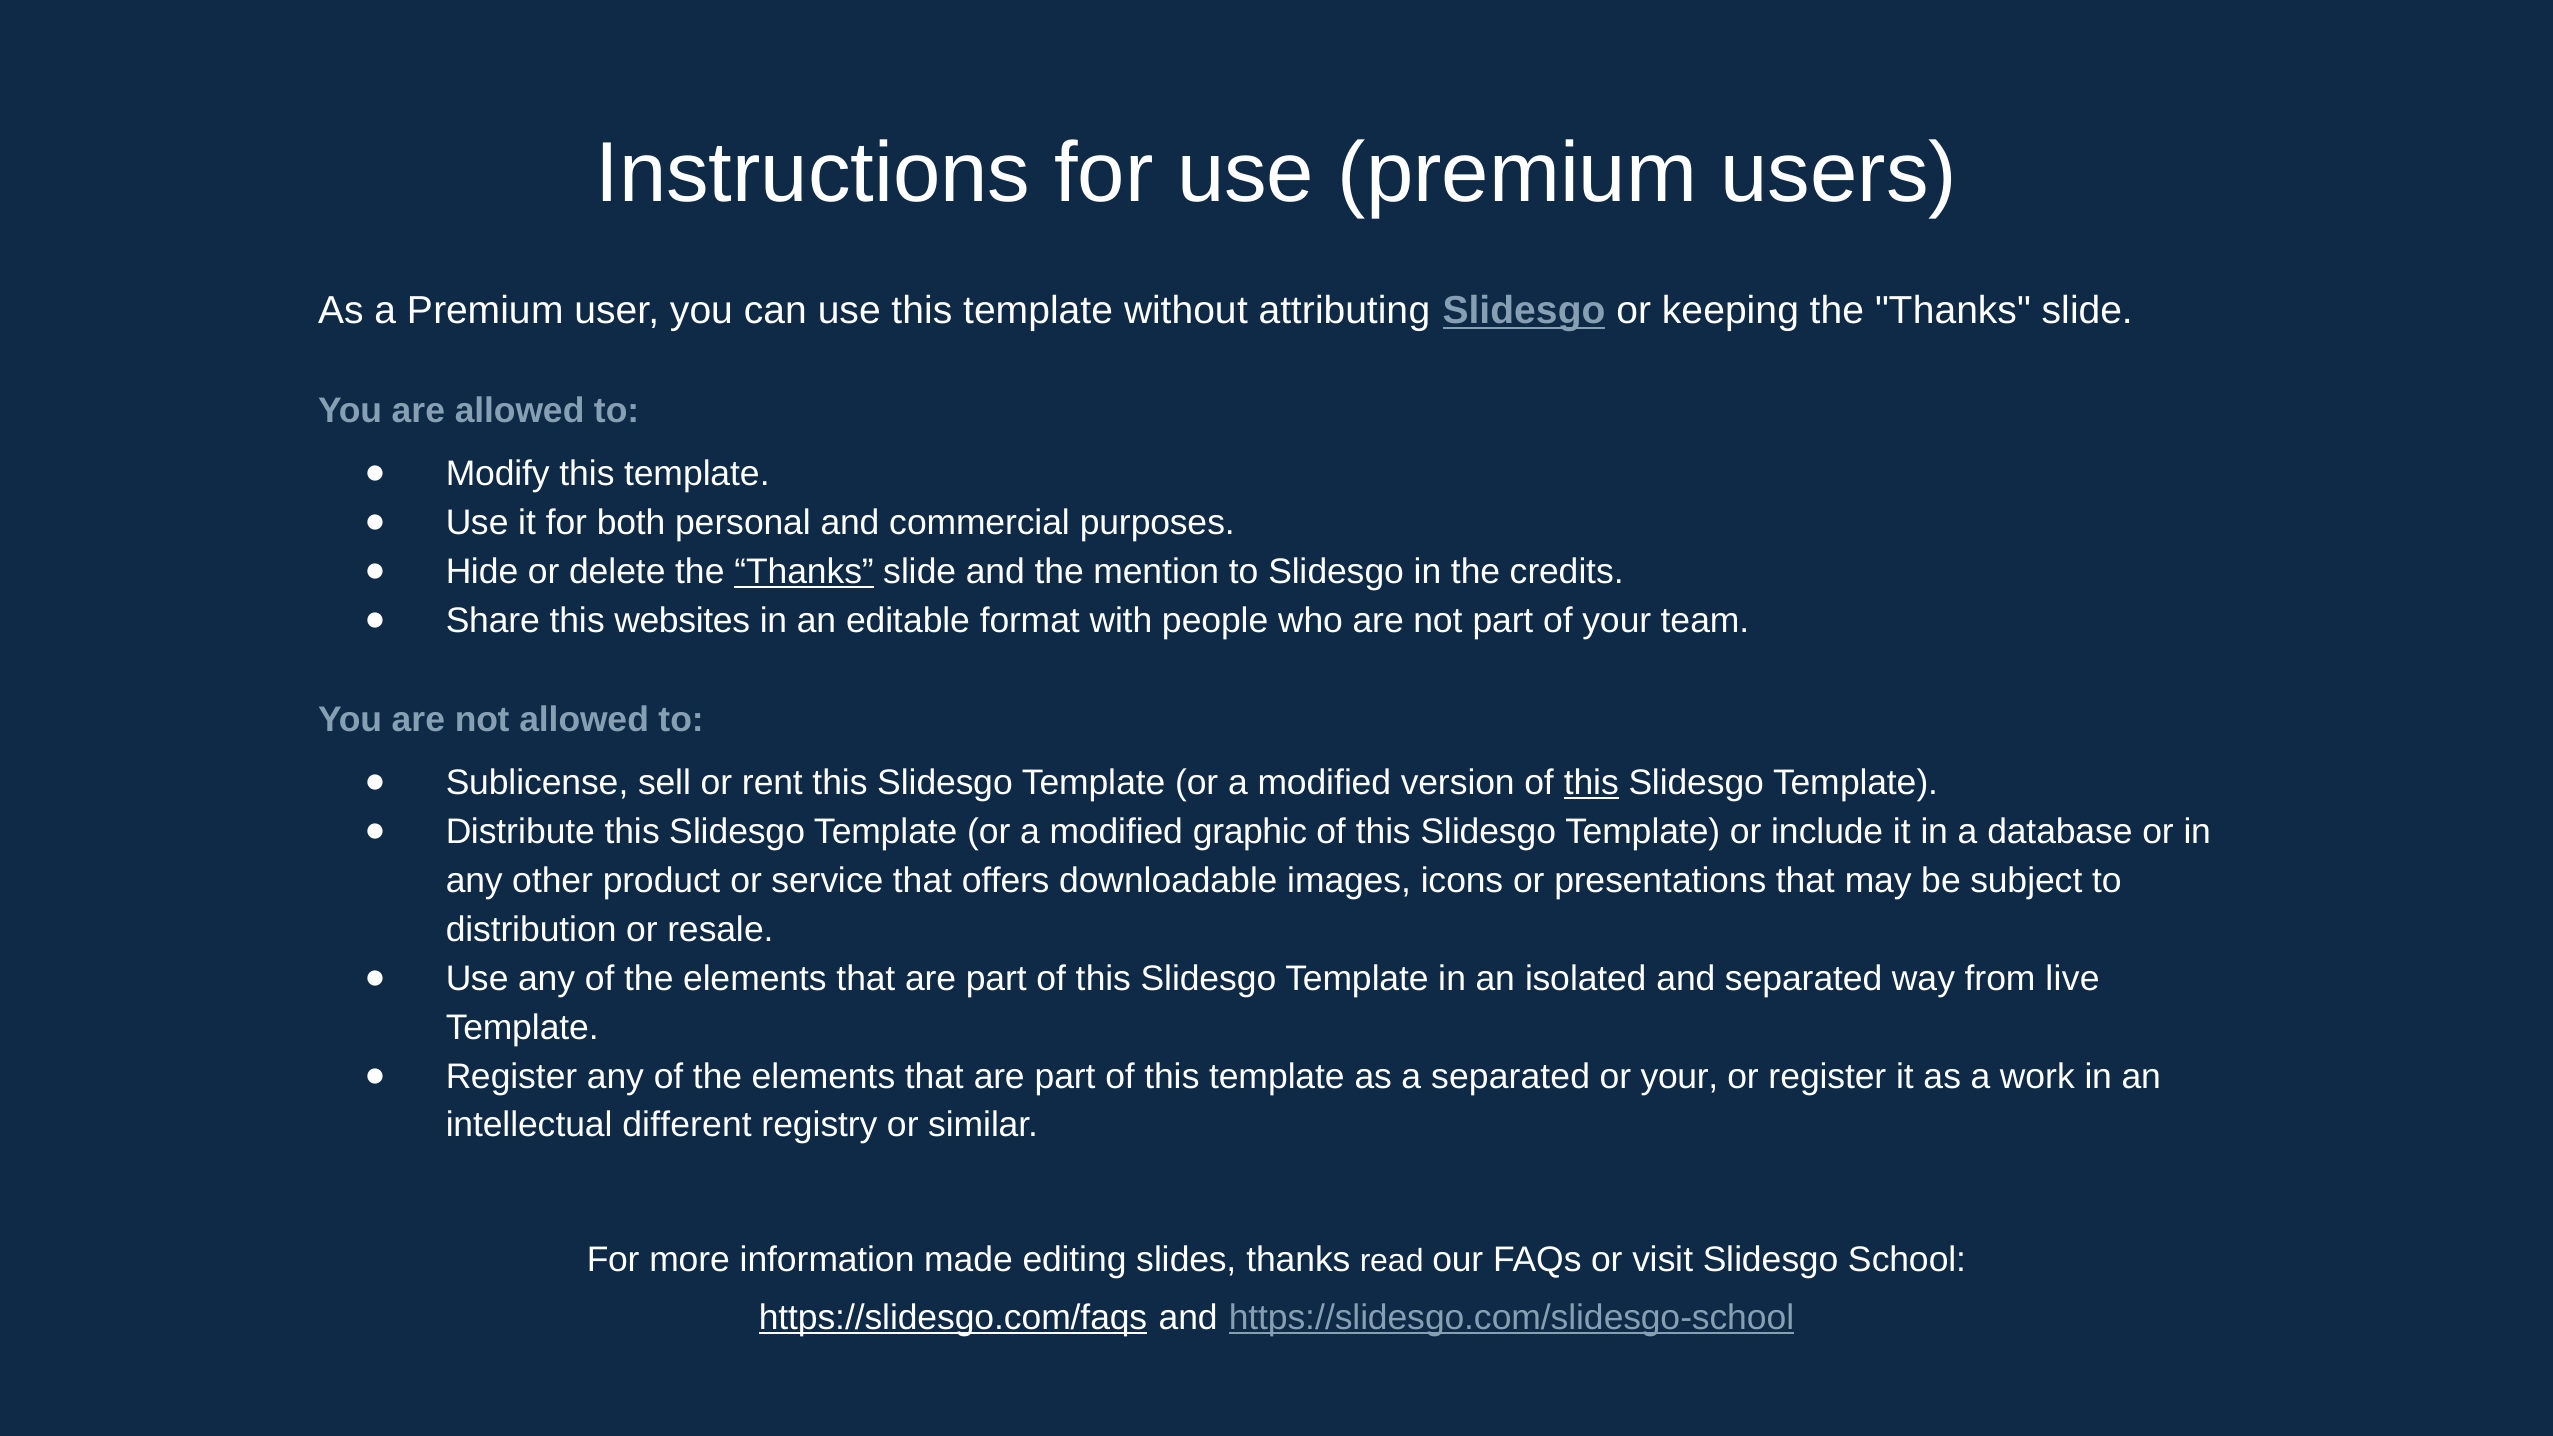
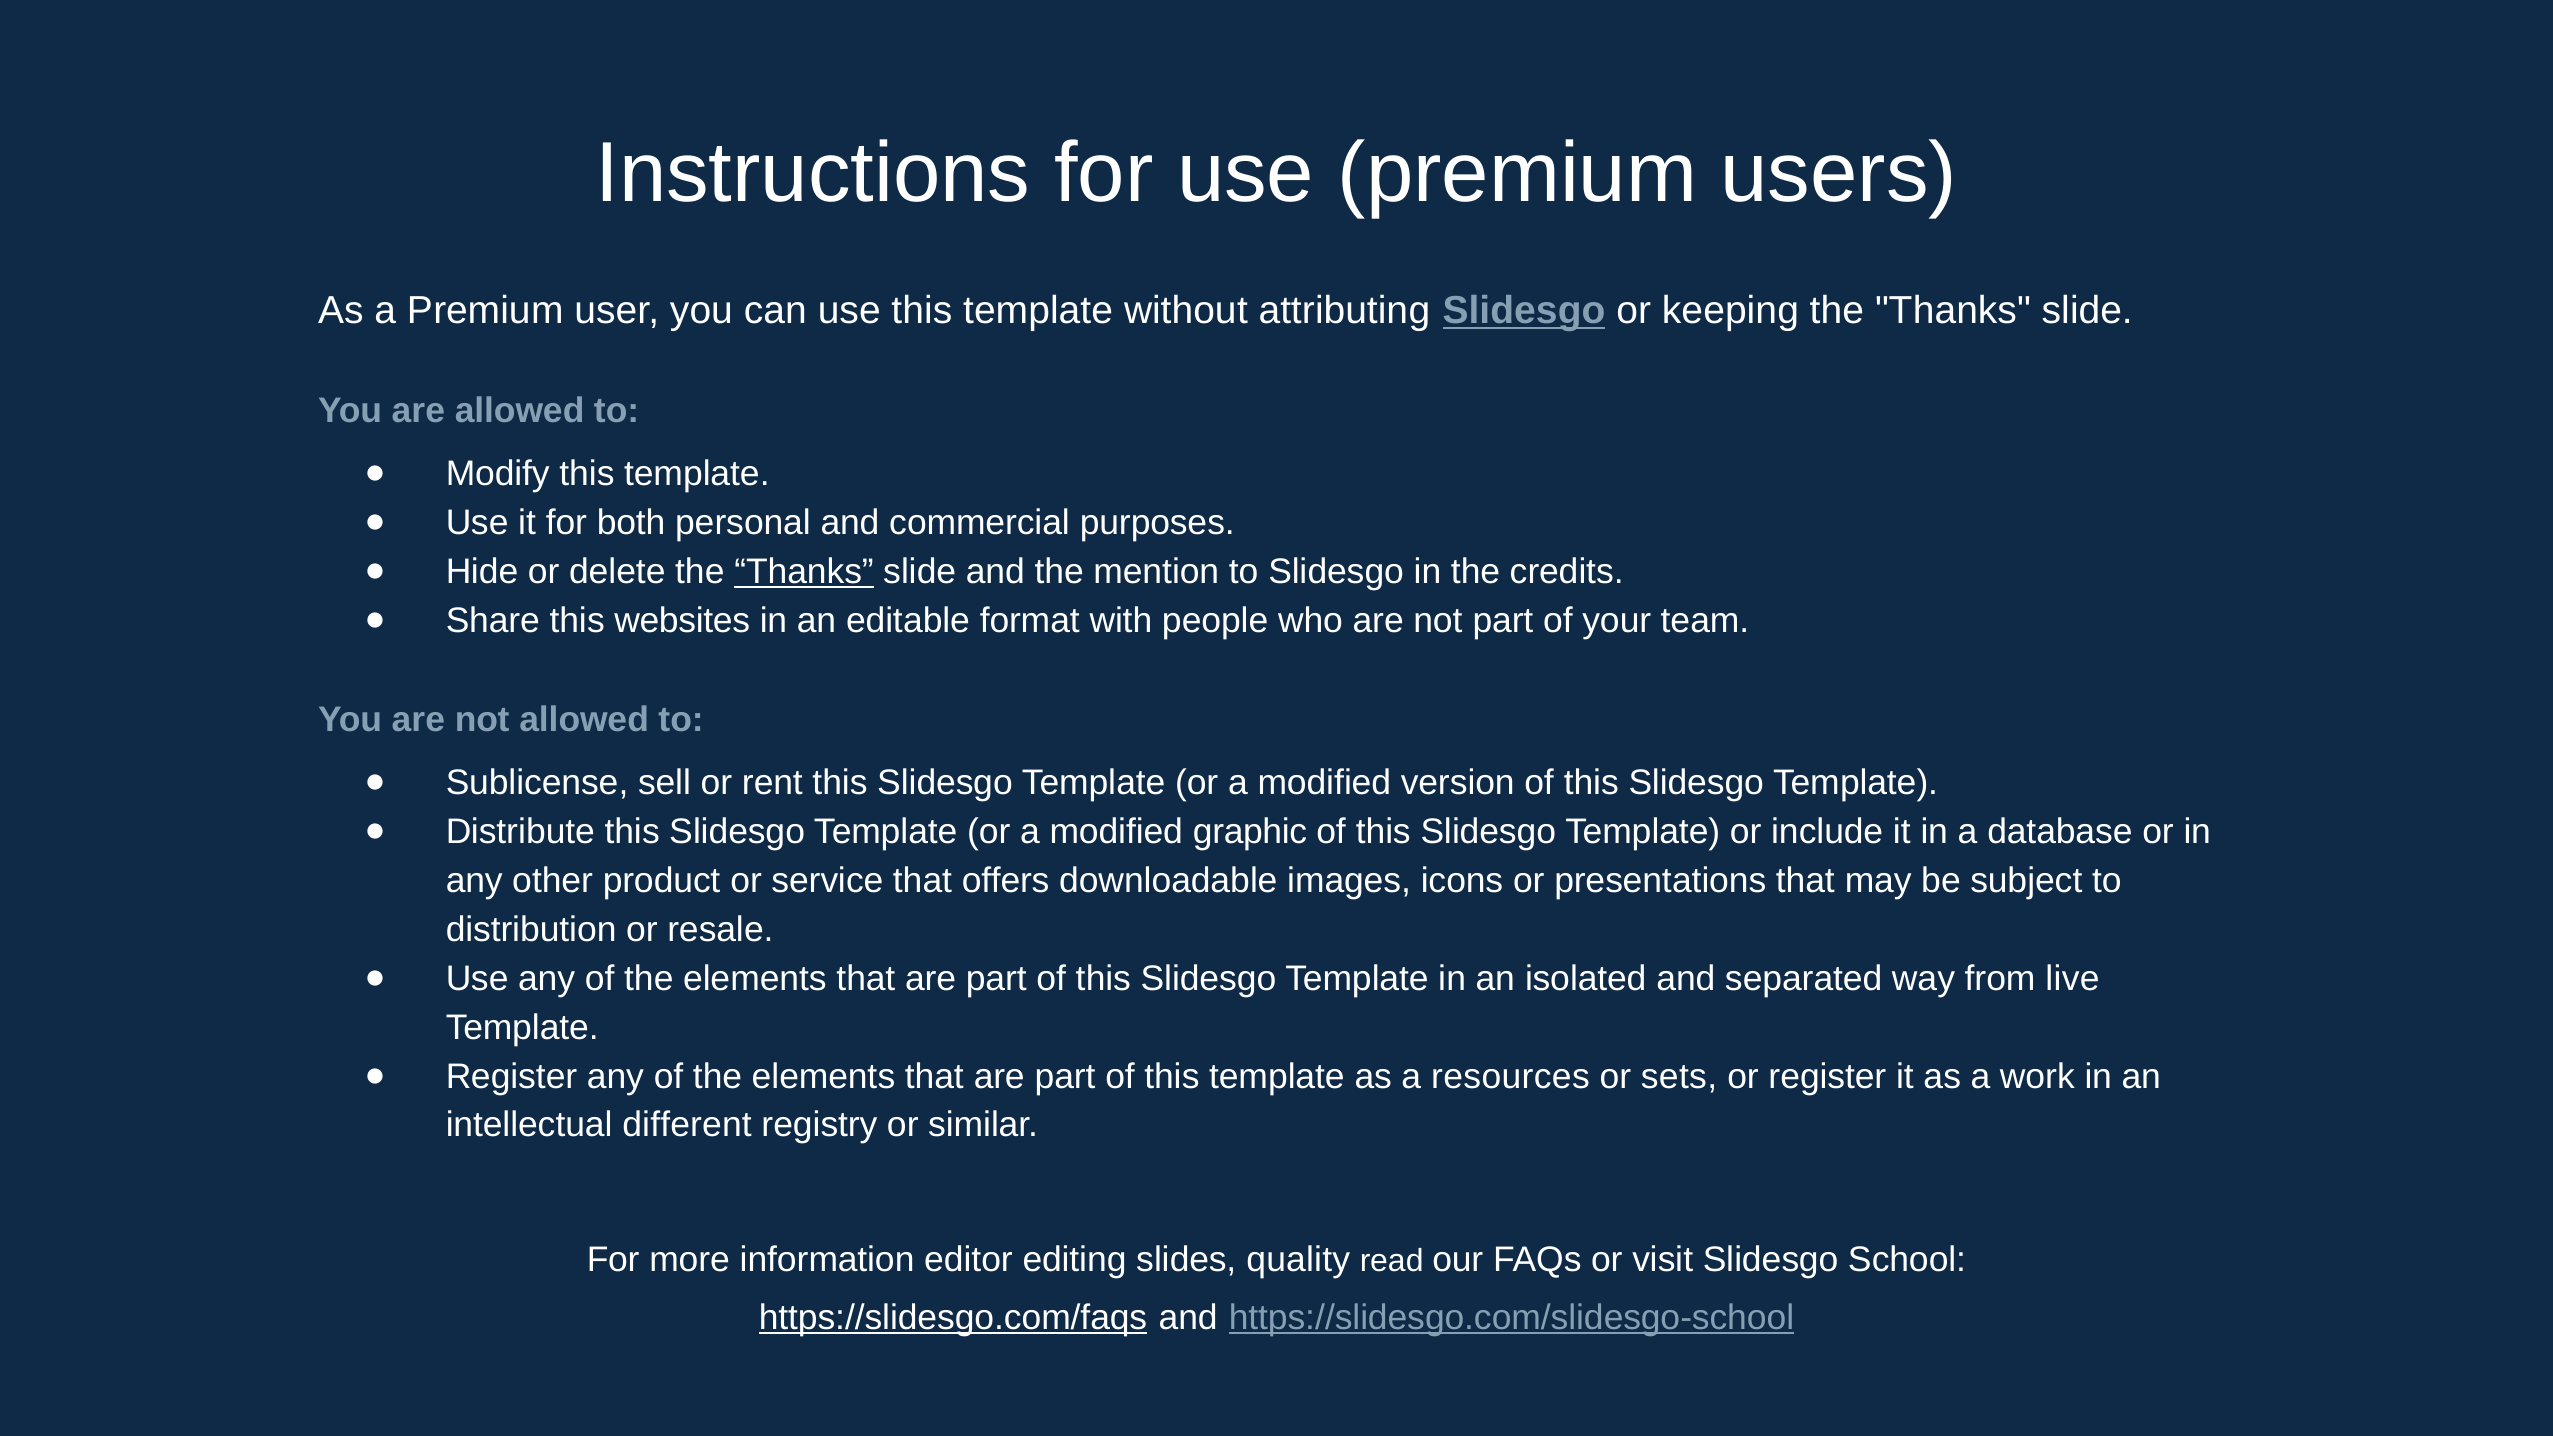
this underline: present -> none (1591, 783)
a separated: separated -> resources (1510, 1076)
or your: your -> sets (1679, 1076)
made: made -> editor (968, 1260)
slides thanks: thanks -> quality (1298, 1260)
